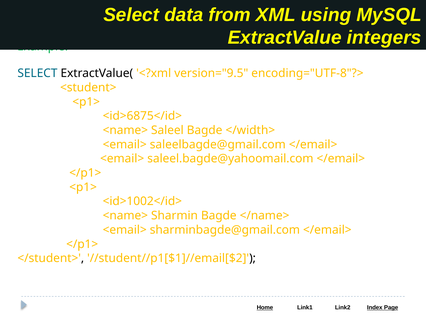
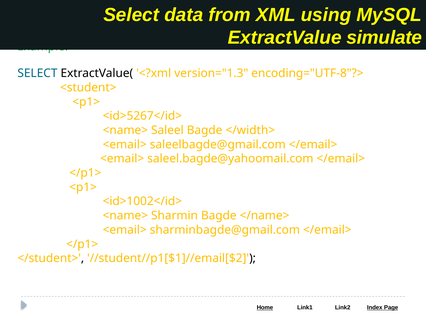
integers: integers -> simulate (384, 37)
version="9.5: version="9.5 -> version="1.3 (211, 73)
<id>6875</id>: <id>6875</id> -> <id>5267</id> (142, 116)
